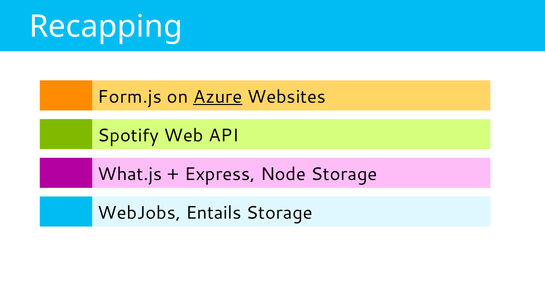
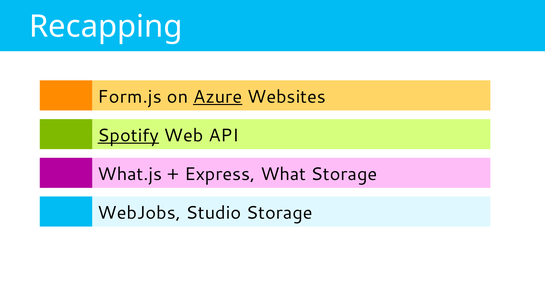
Spotify underline: none -> present (128, 135)
Node: Node -> What (283, 174)
Entails: Entails -> Studio (213, 212)
